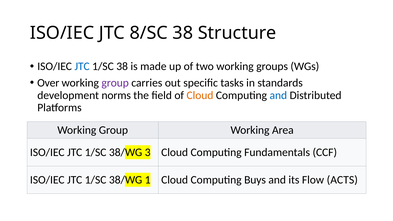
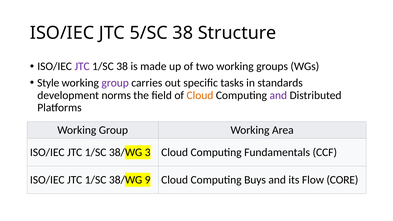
8/SC: 8/SC -> 5/SC (149, 33)
JTC colour: blue -> purple (82, 66)
Over: Over -> Style (48, 83)
and colour: blue -> purple (278, 95)
1: 1 -> 9 (148, 180)
ACTS: ACTS -> CORE (342, 180)
